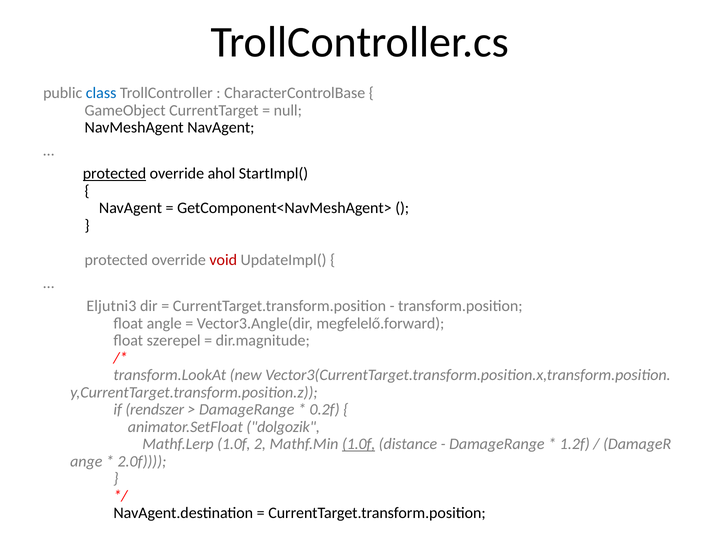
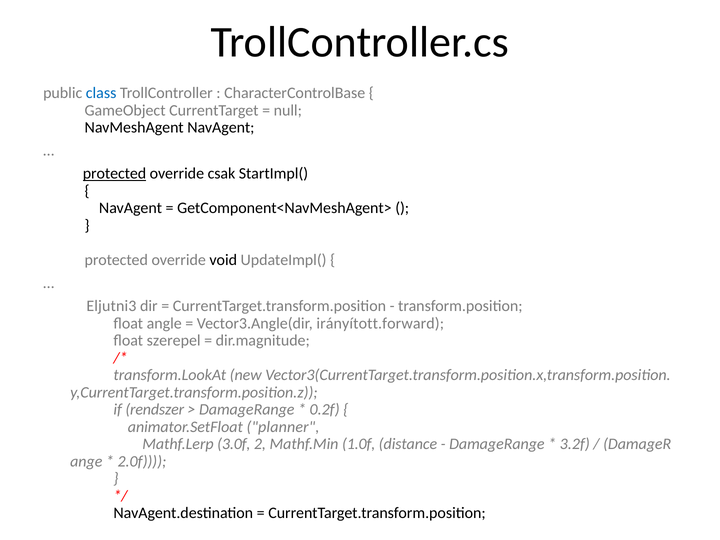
ahol: ahol -> csak (221, 174)
void colour: red -> black (223, 260)
megfelelő.forward: megfelelő.forward -> irányított.forward (380, 323)
dolgozik: dolgozik -> planner (283, 427)
Mathf.Lerp 1.0f: 1.0f -> 3.0f (234, 444)
1.0f underline: present -> none (359, 444)
1.2f: 1.2f -> 3.2f (575, 444)
